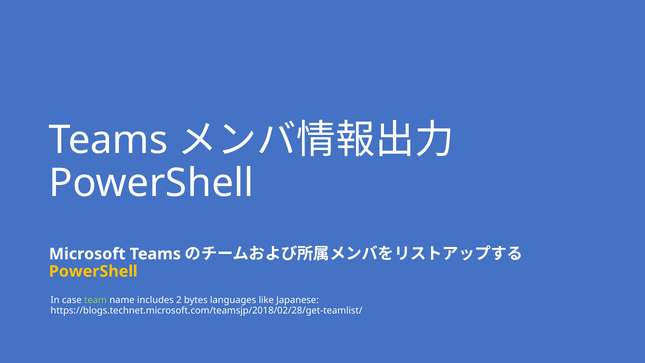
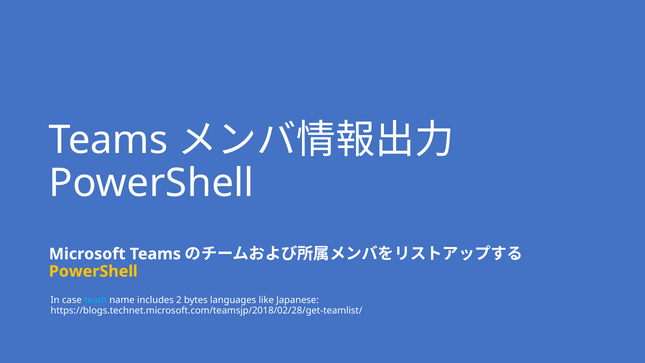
team colour: light green -> light blue (96, 300)
